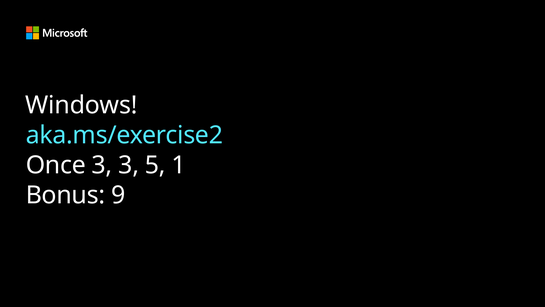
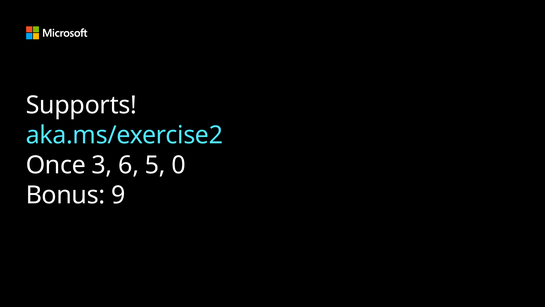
Windows: Windows -> Supports (81, 105)
3 3: 3 -> 6 (129, 165)
1: 1 -> 0 (179, 165)
